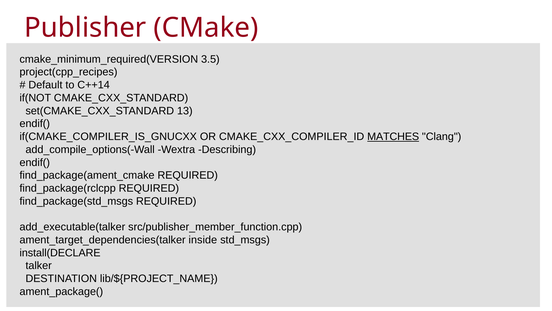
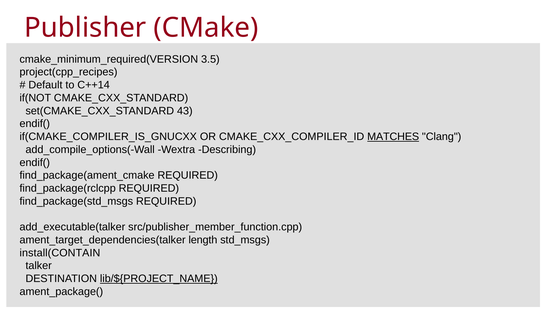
13: 13 -> 43 (185, 111)
inside: inside -> length (203, 240)
install(DECLARE: install(DECLARE -> install(CONTAIN (60, 252)
lib/${PROJECT_NAME underline: none -> present (159, 278)
